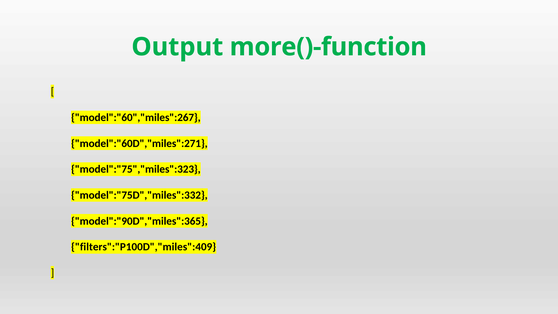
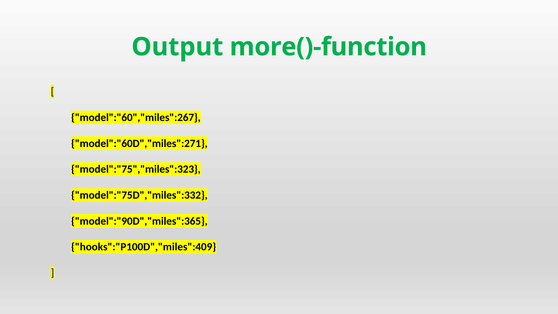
filters":"P100D","miles":409: filters":"P100D","miles":409 -> hooks":"P100D","miles":409 (144, 247)
